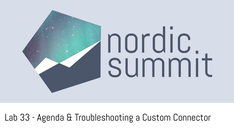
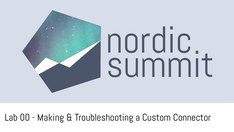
33: 33 -> 00 (25, 117)
Agenda: Agenda -> Making (51, 117)
